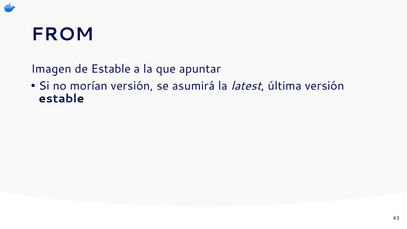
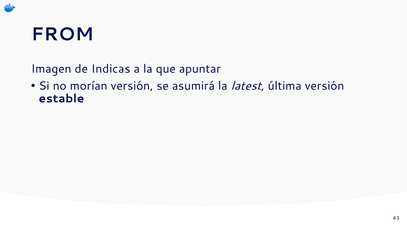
de Estable: Estable -> Indicas (111, 69)
